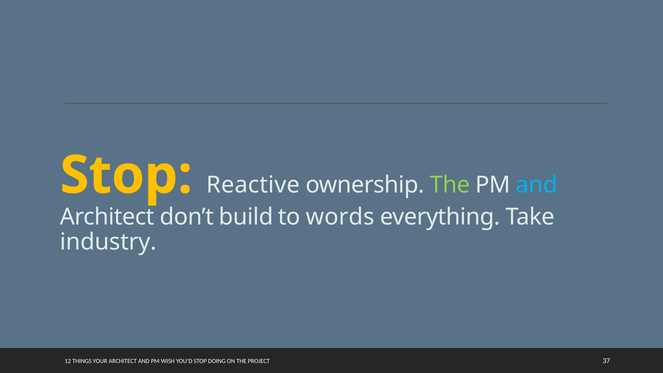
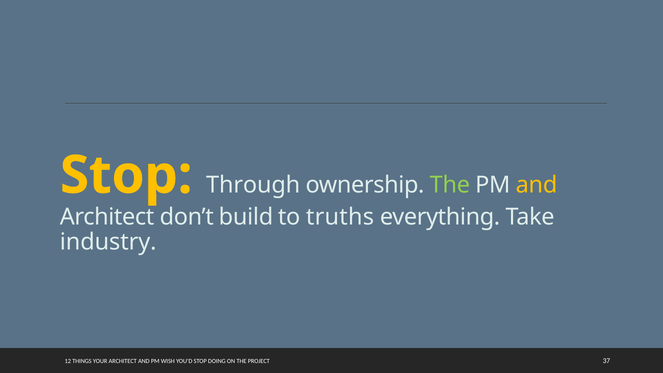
Reactive: Reactive -> Through (253, 185)
and colour: light blue -> yellow (536, 185)
words: words -> truths (340, 217)
